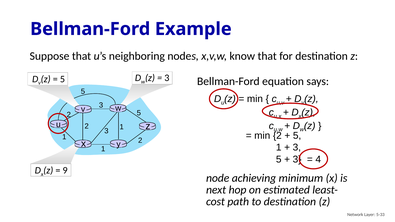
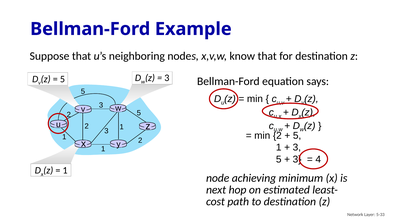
9: 9 -> 1 (65, 171)
